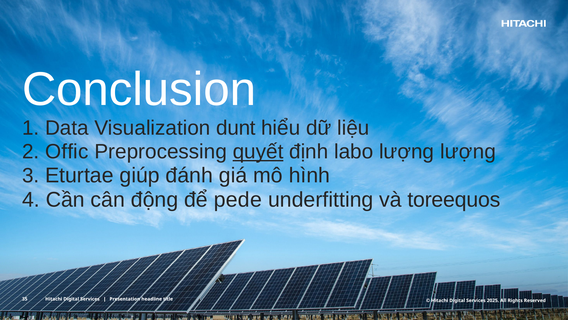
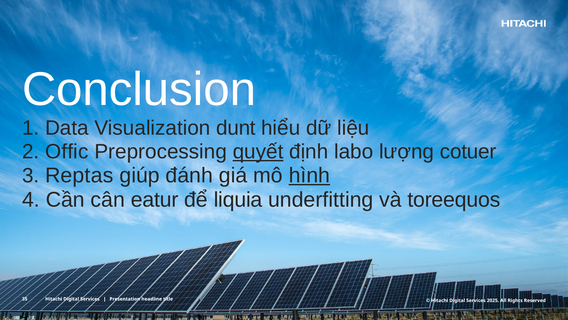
lượng lượng: lượng -> cotuer (468, 151)
Eturtae: Eturtae -> Reptas (79, 175)
hình underline: none -> present (309, 175)
động: động -> eatur (155, 200)
pede: pede -> liquia (238, 200)
